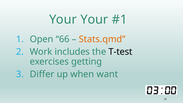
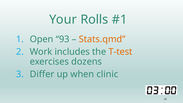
Your Your: Your -> Rolls (94, 20)
66: 66 -> 93 (63, 39)
T-test colour: black -> orange (120, 52)
getting: getting -> dozens (87, 62)
want: want -> clinic (107, 74)
